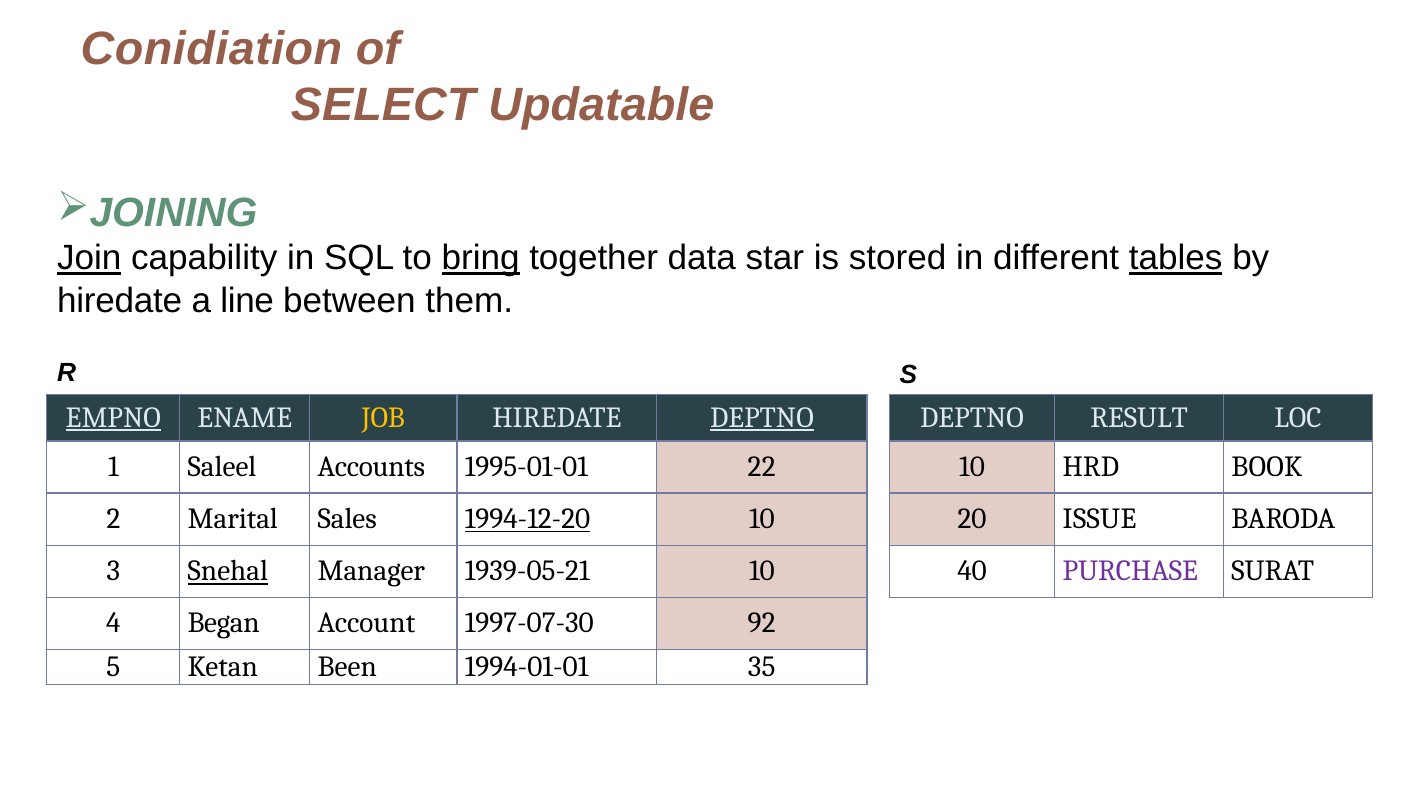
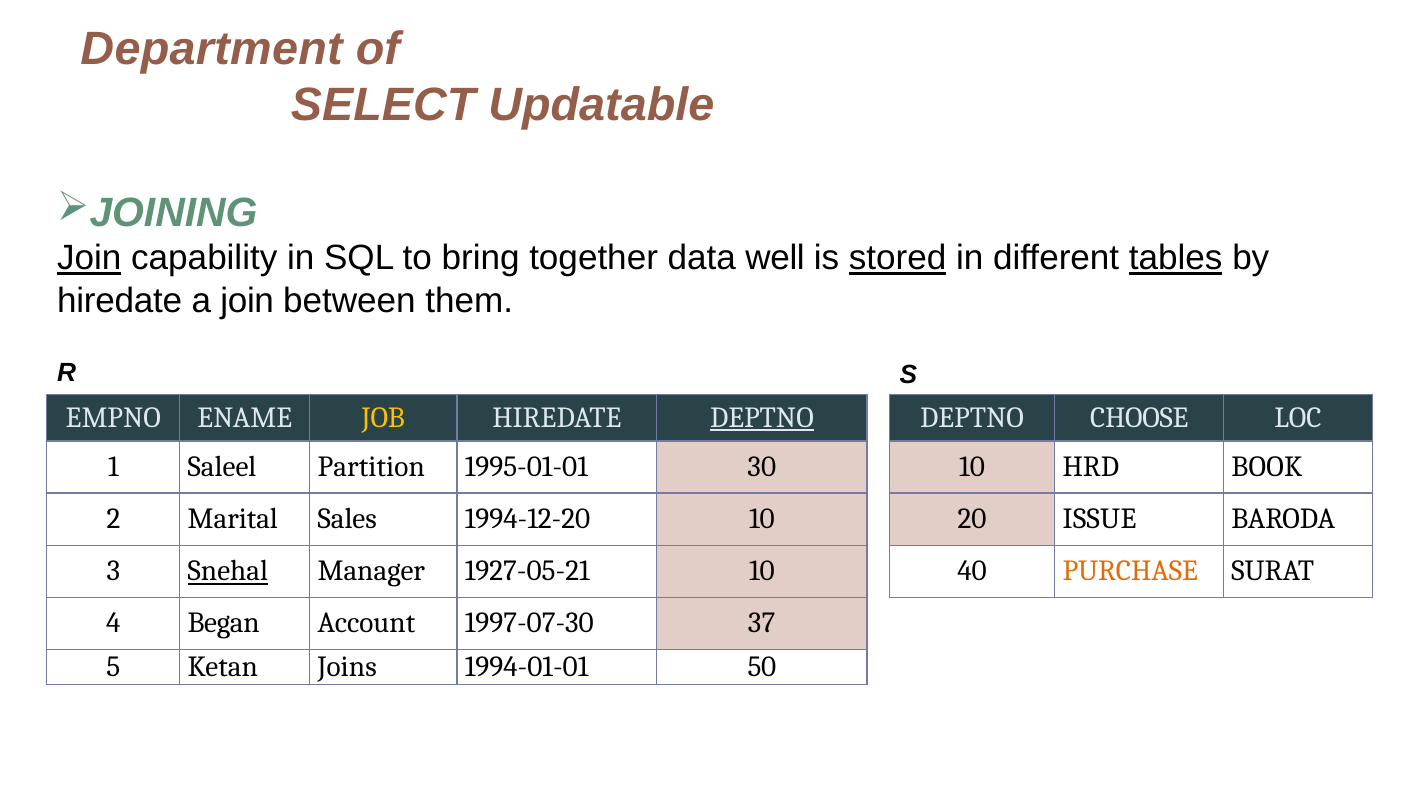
Conidiation: Conidiation -> Department (212, 49)
bring underline: present -> none (481, 258)
star: star -> well (775, 258)
stored underline: none -> present (898, 258)
a line: line -> join (247, 301)
EMPNO underline: present -> none (113, 418)
RESULT: RESULT -> CHOOSE (1139, 418)
Accounts: Accounts -> Partition (371, 467)
22: 22 -> 30 (762, 467)
1994-12-20 underline: present -> none (528, 519)
1939-05-21: 1939-05-21 -> 1927-05-21 (527, 571)
PURCHASE colour: purple -> orange (1130, 571)
92: 92 -> 37 (762, 623)
Been: Been -> Joins (347, 667)
35: 35 -> 50 (762, 667)
